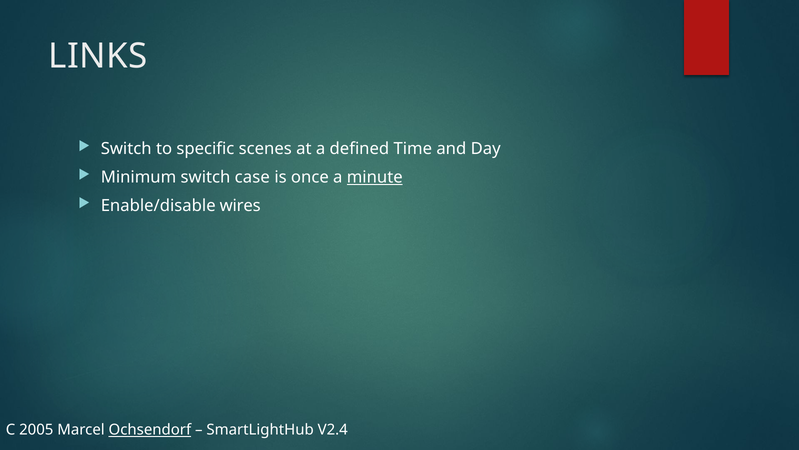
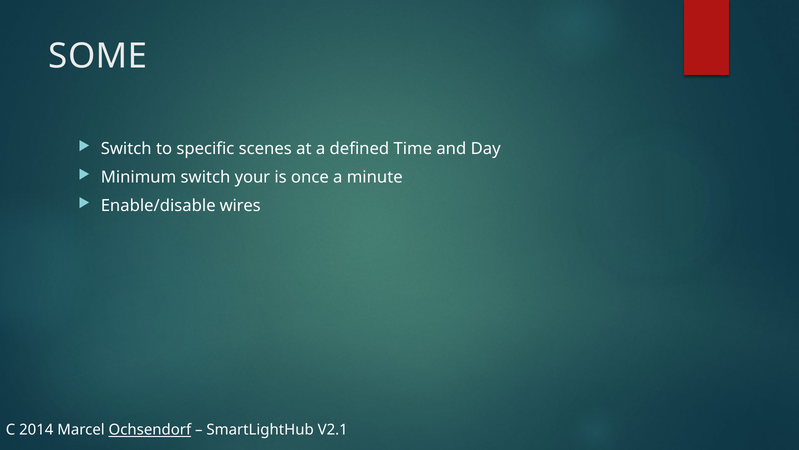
LINKS: LINKS -> SOME (98, 56)
case: case -> your (252, 177)
minute underline: present -> none (375, 177)
2005: 2005 -> 2014 (36, 429)
V2.4: V2.4 -> V2.1 (333, 429)
